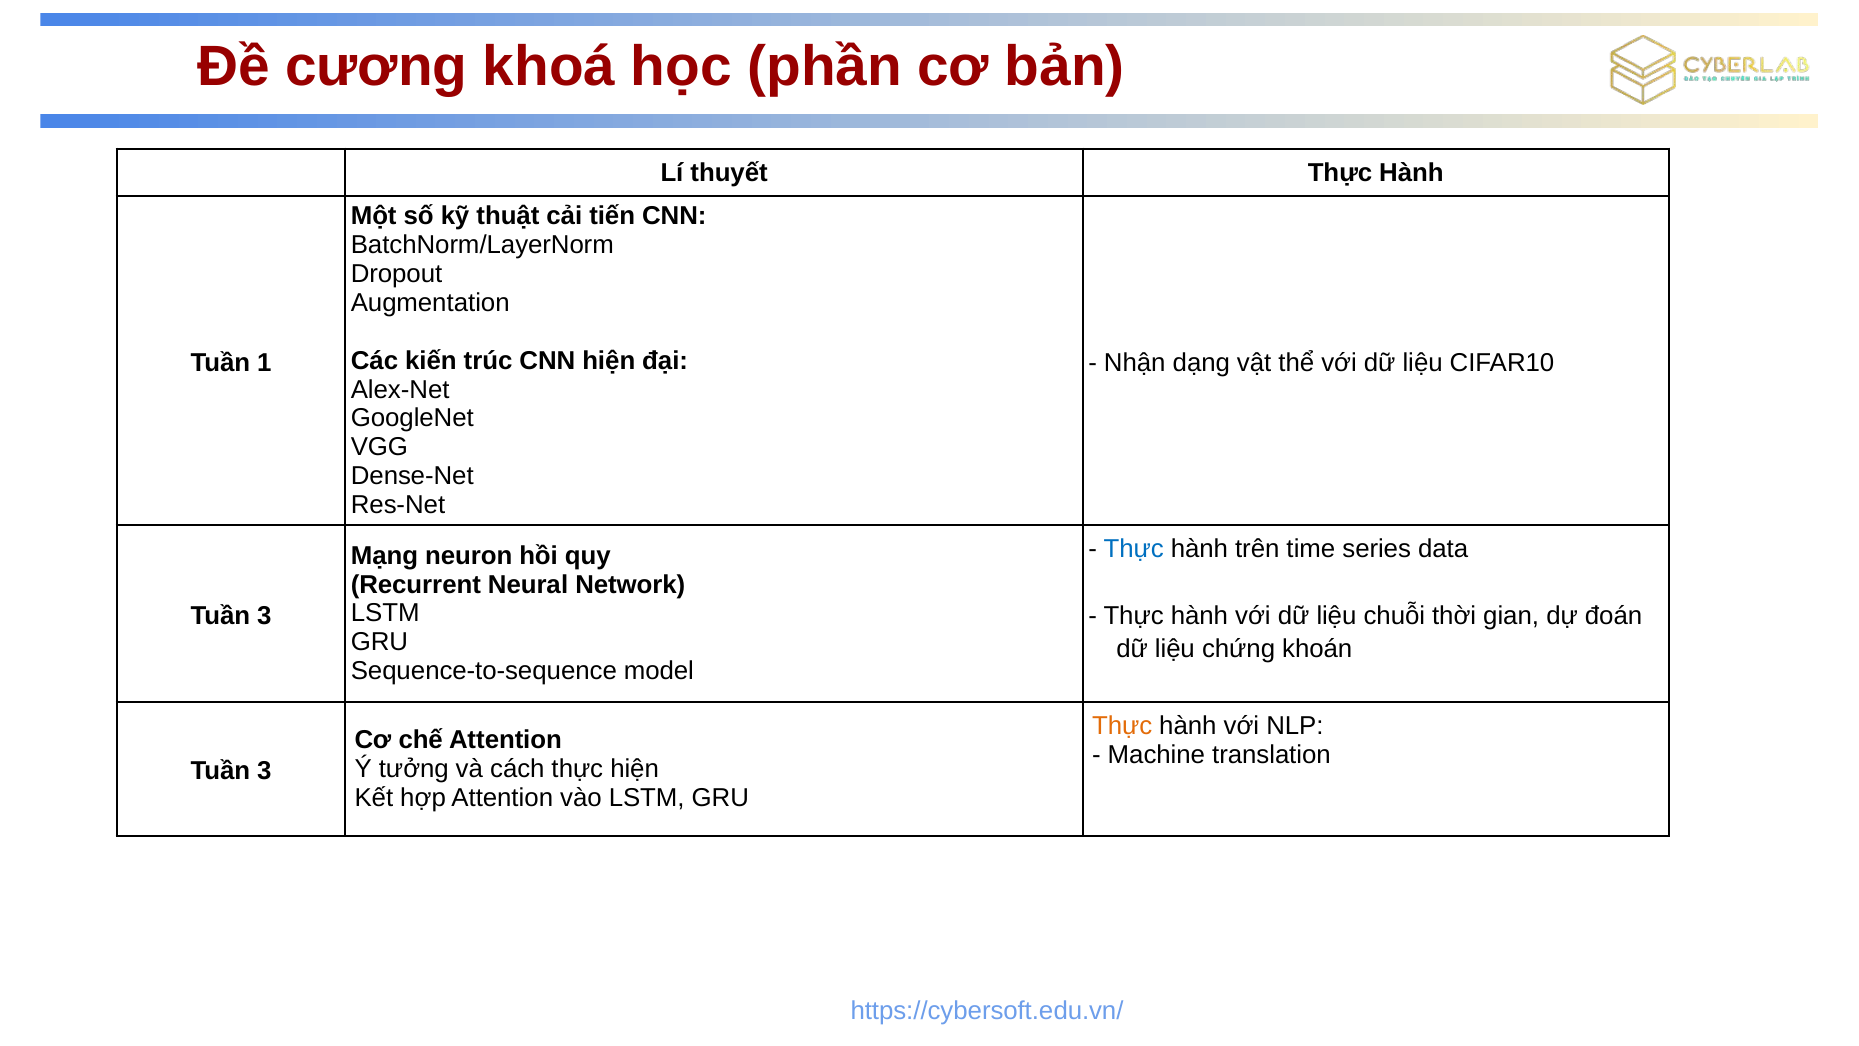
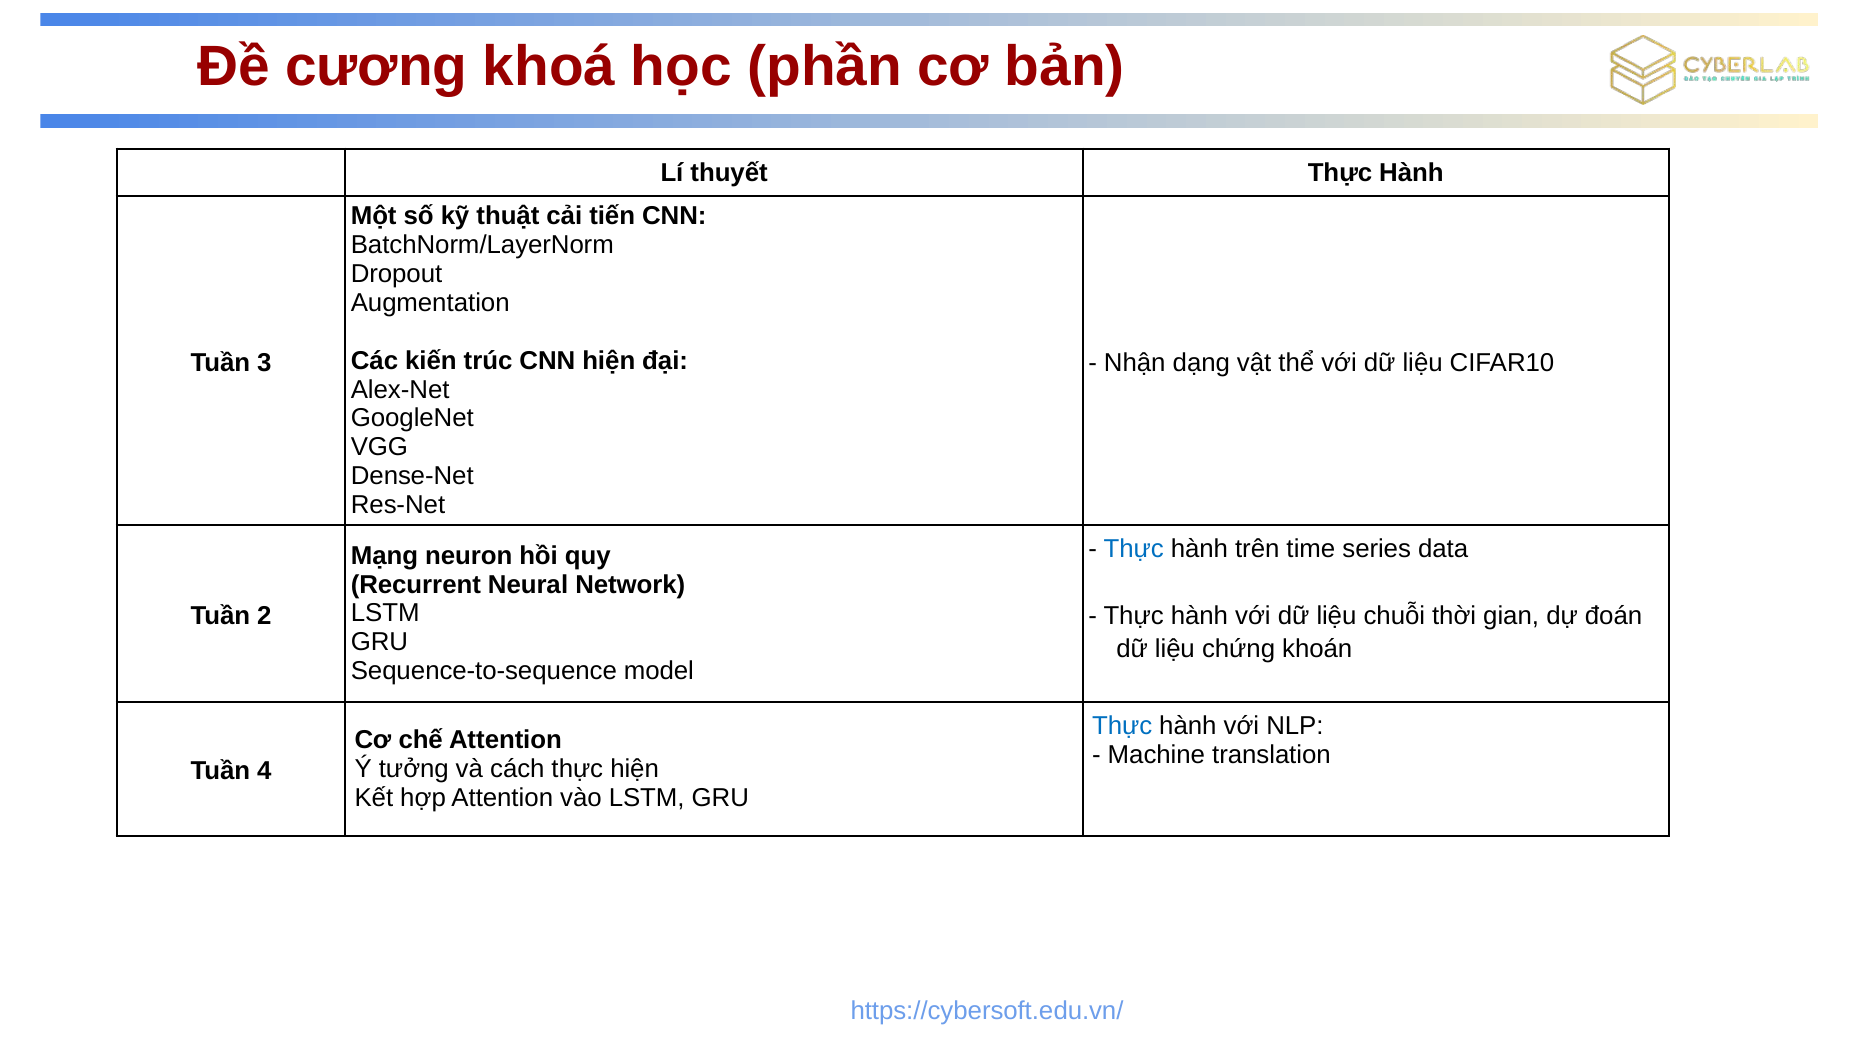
1: 1 -> 3 (264, 363)
3: 3 -> 2 (264, 615)
Thực colour: orange -> blue (1122, 725)
3: 3 -> 4 (264, 771)
